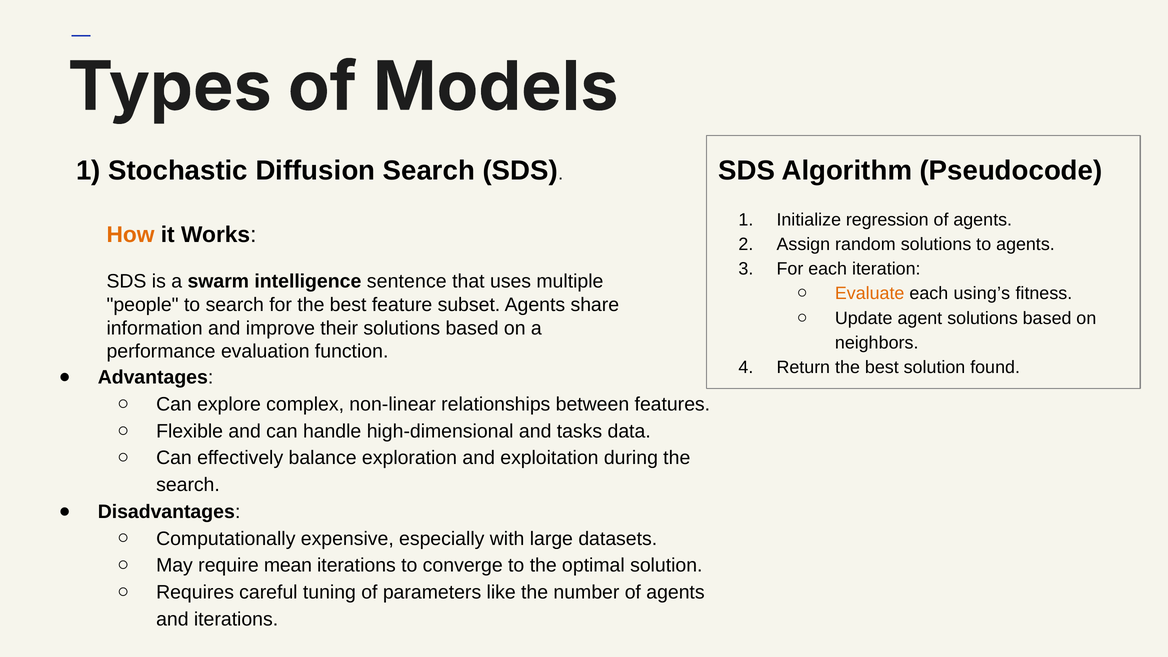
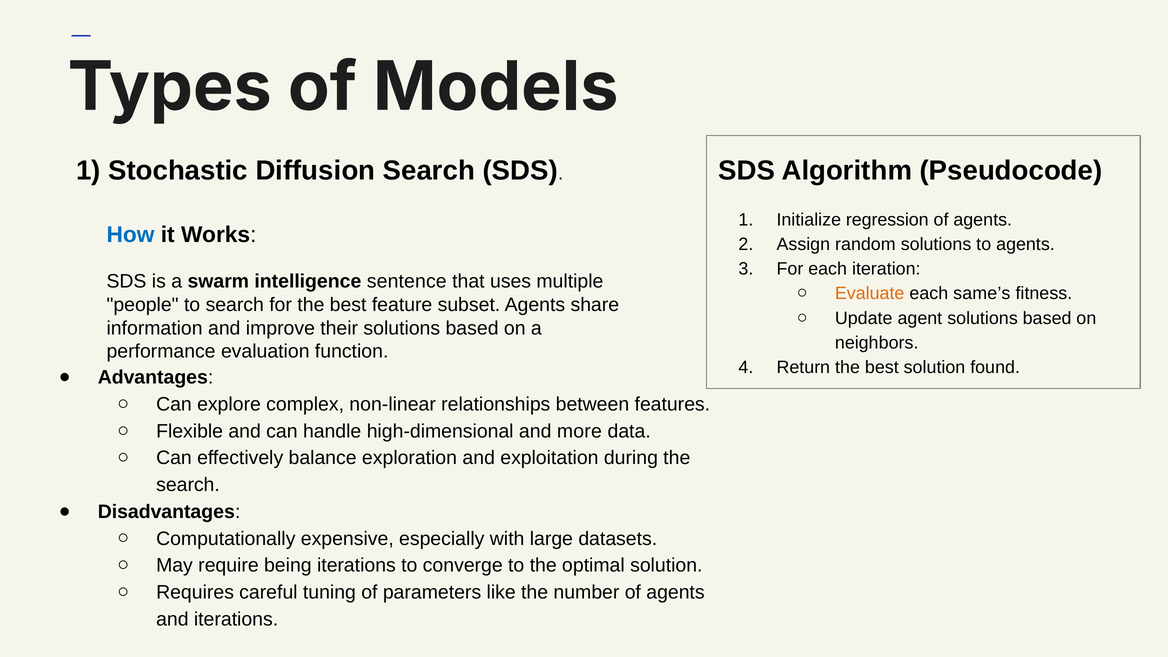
How colour: orange -> blue (131, 235)
using’s: using’s -> same’s (982, 294)
tasks: tasks -> more (579, 431)
mean: mean -> being (288, 565)
